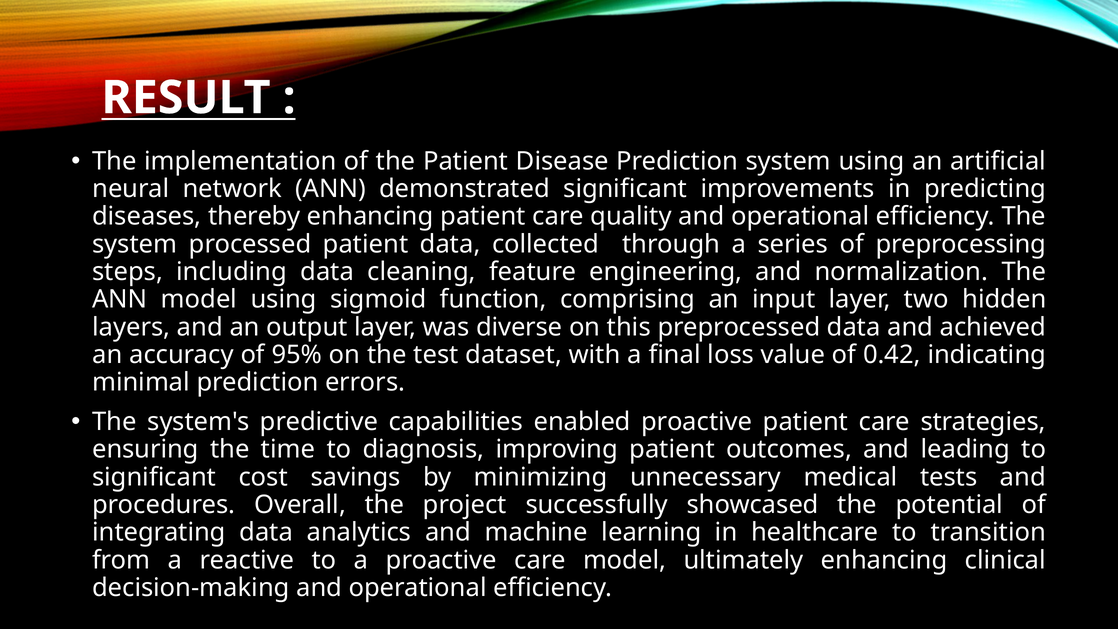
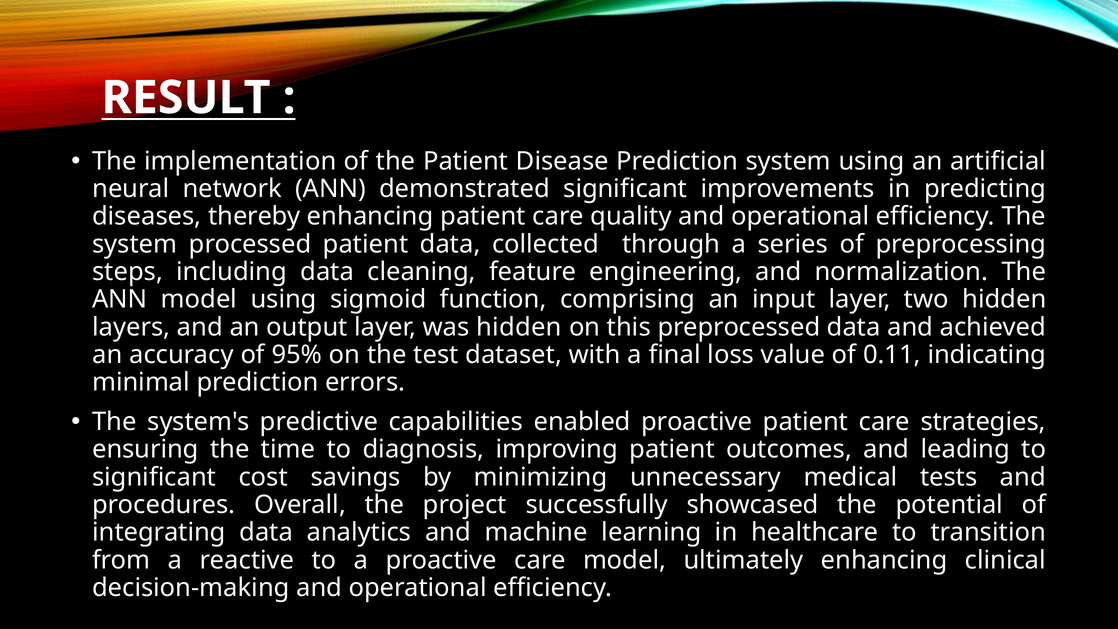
was diverse: diverse -> hidden (519, 327)
0.42: 0.42 -> 0.11 (892, 355)
